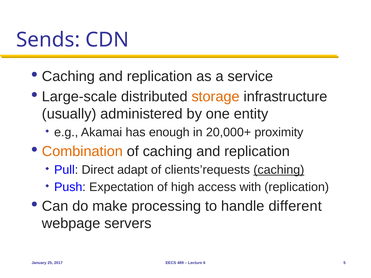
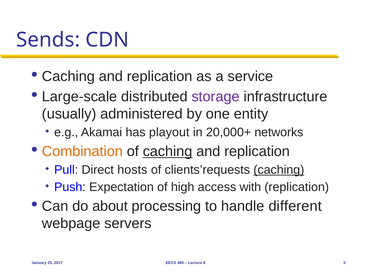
storage colour: orange -> purple (216, 97)
enough: enough -> playout (169, 132)
proximity: proximity -> networks (279, 132)
caching underline: none -> present (168, 152)
adapt: adapt -> hosts (132, 170)
make: make -> about (110, 206)
